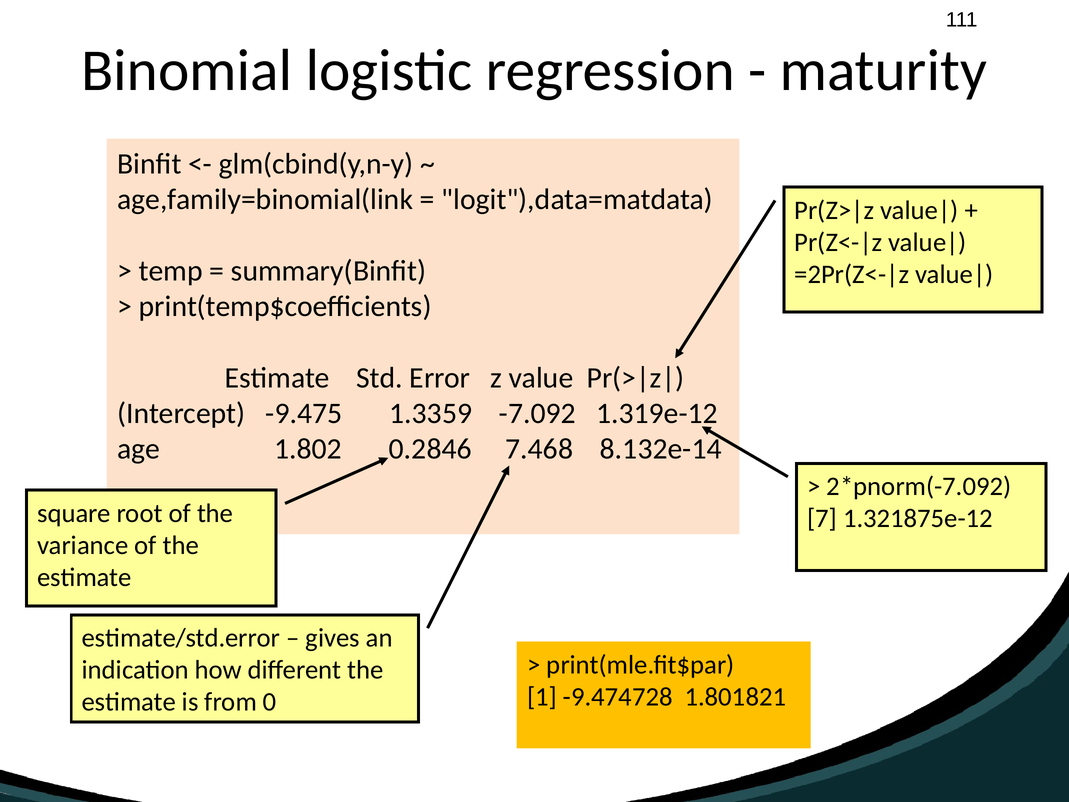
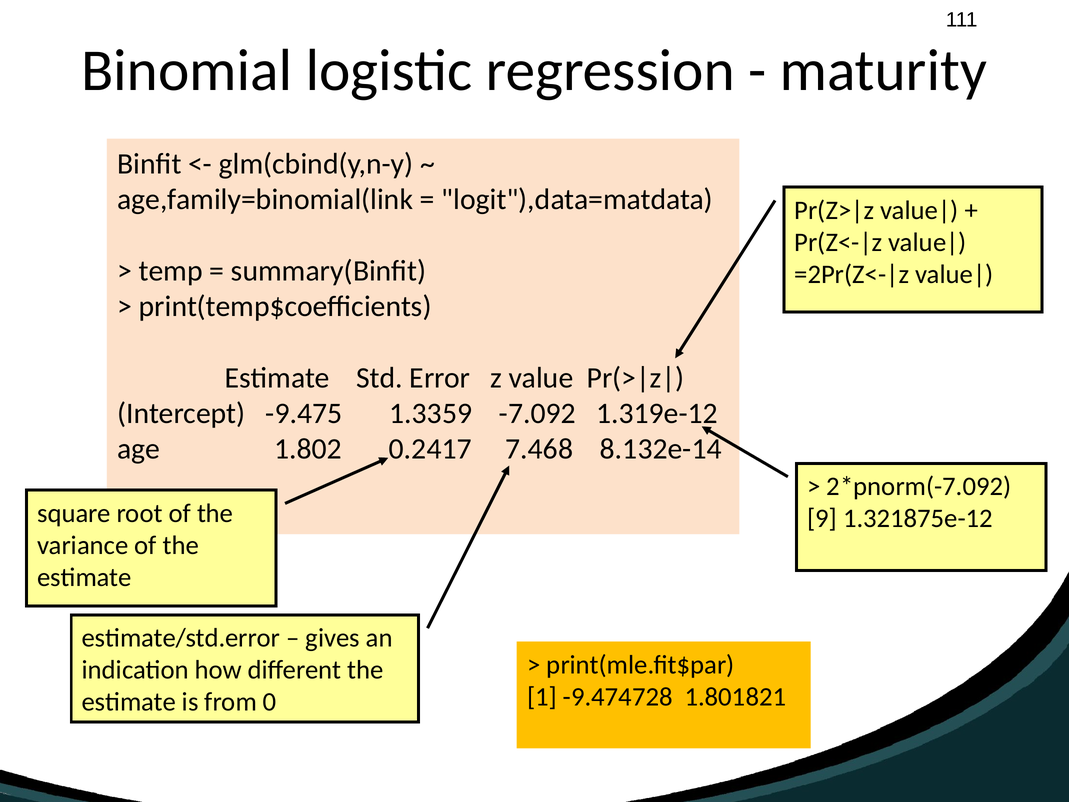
0.2846: 0.2846 -> 0.2417 (430, 449)
7: 7 -> 9 (822, 518)
